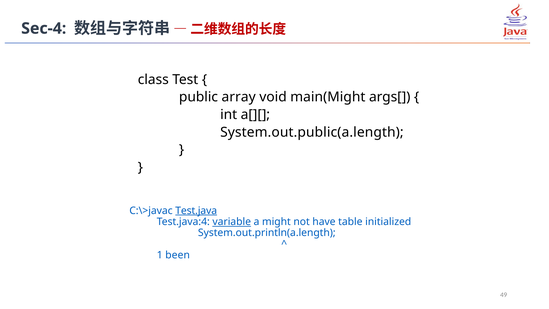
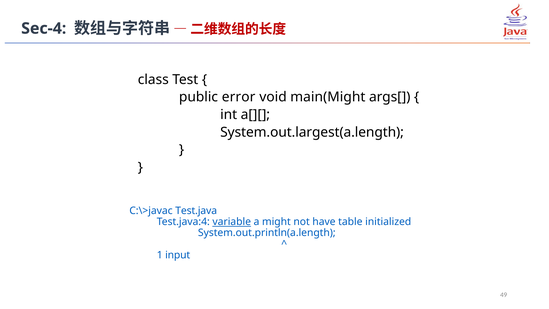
array: array -> error (239, 97)
System.out.public(a.length: System.out.public(a.length -> System.out.largest(a.length (312, 132)
Test.java underline: present -> none (196, 211)
been: been -> input (178, 255)
